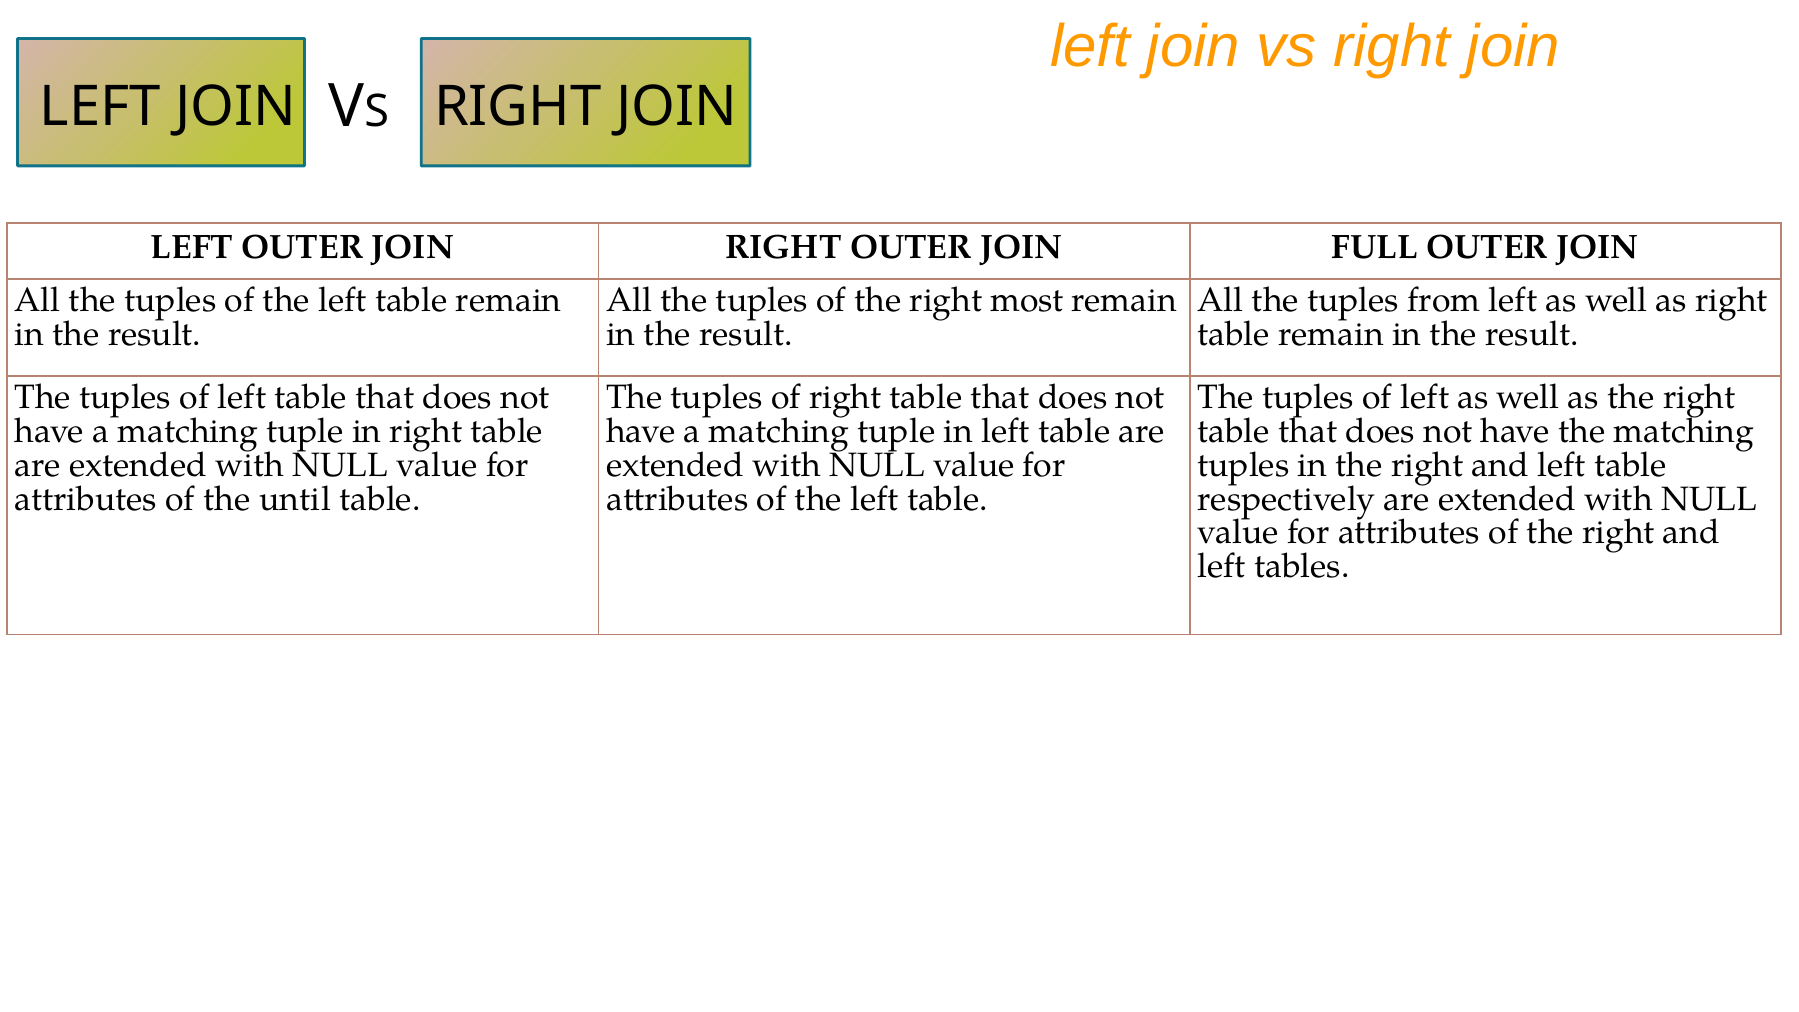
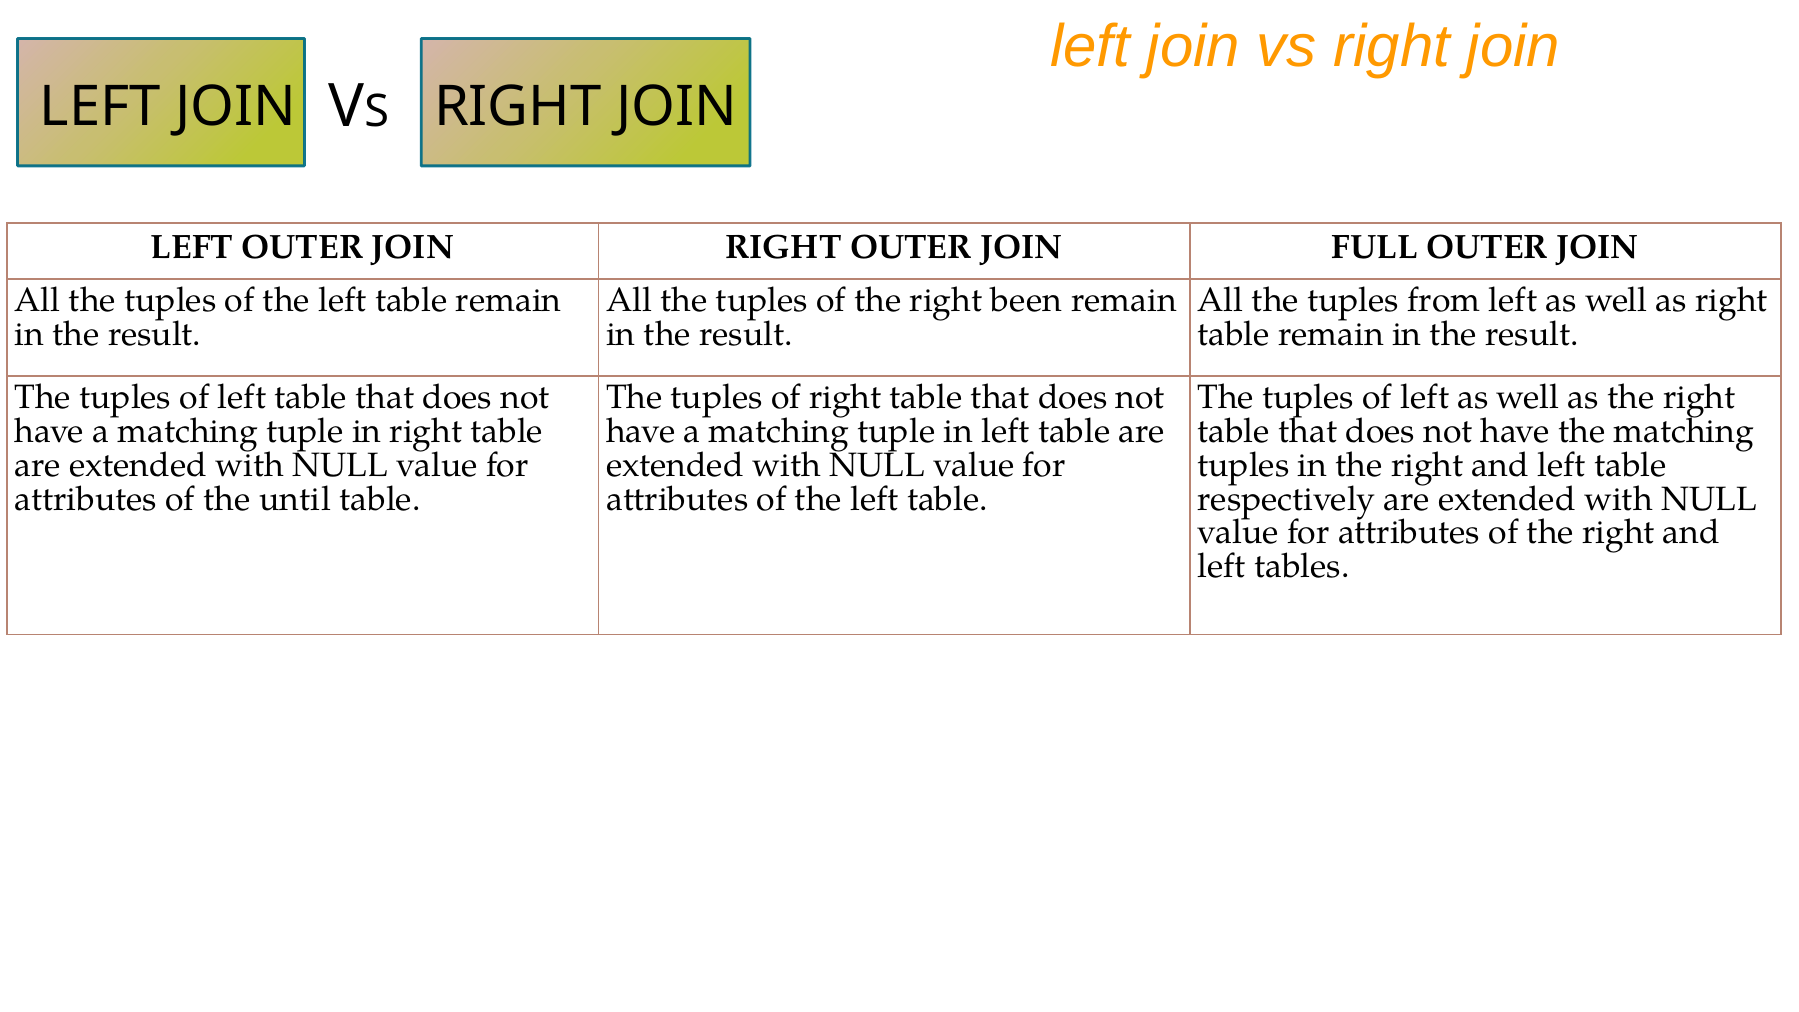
most: most -> been (1027, 300)
